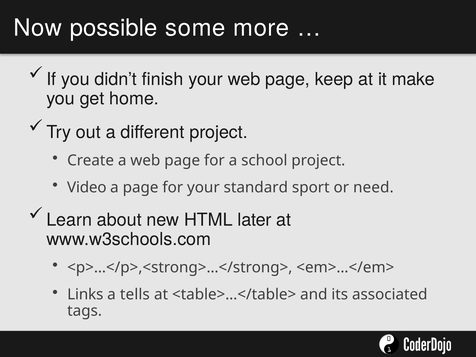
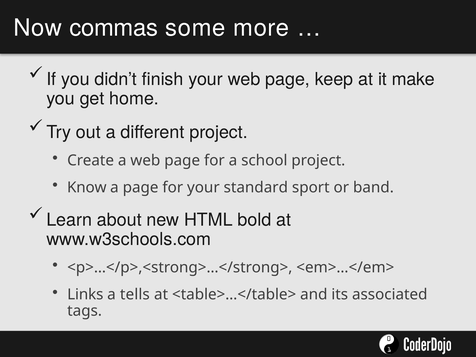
possible: possible -> commas (114, 28)
Video: Video -> Know (87, 187)
need: need -> band (373, 187)
later: later -> bold (254, 220)
